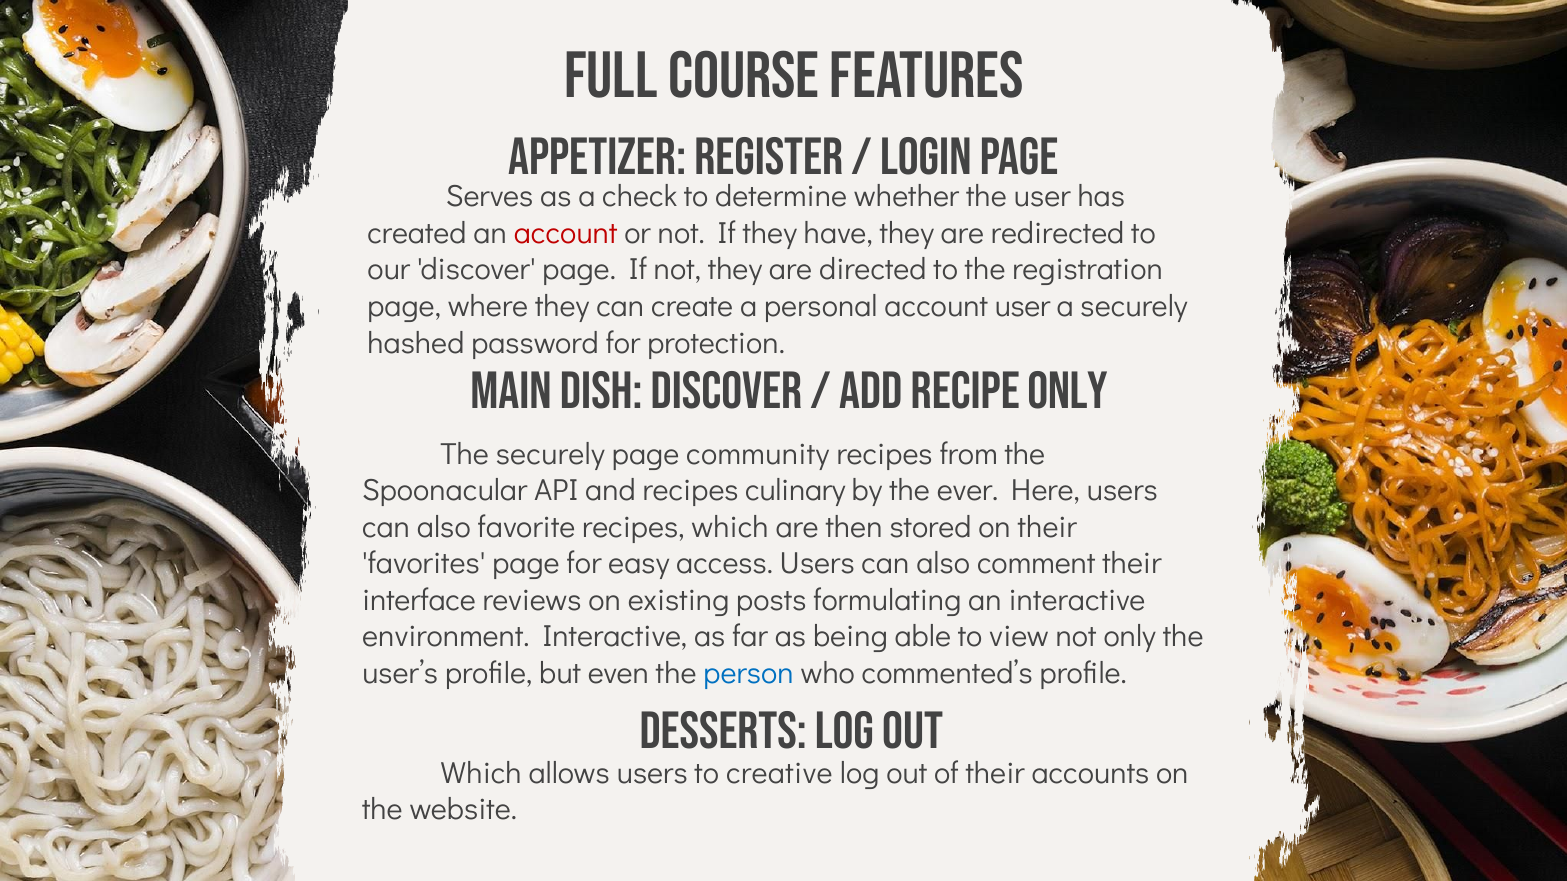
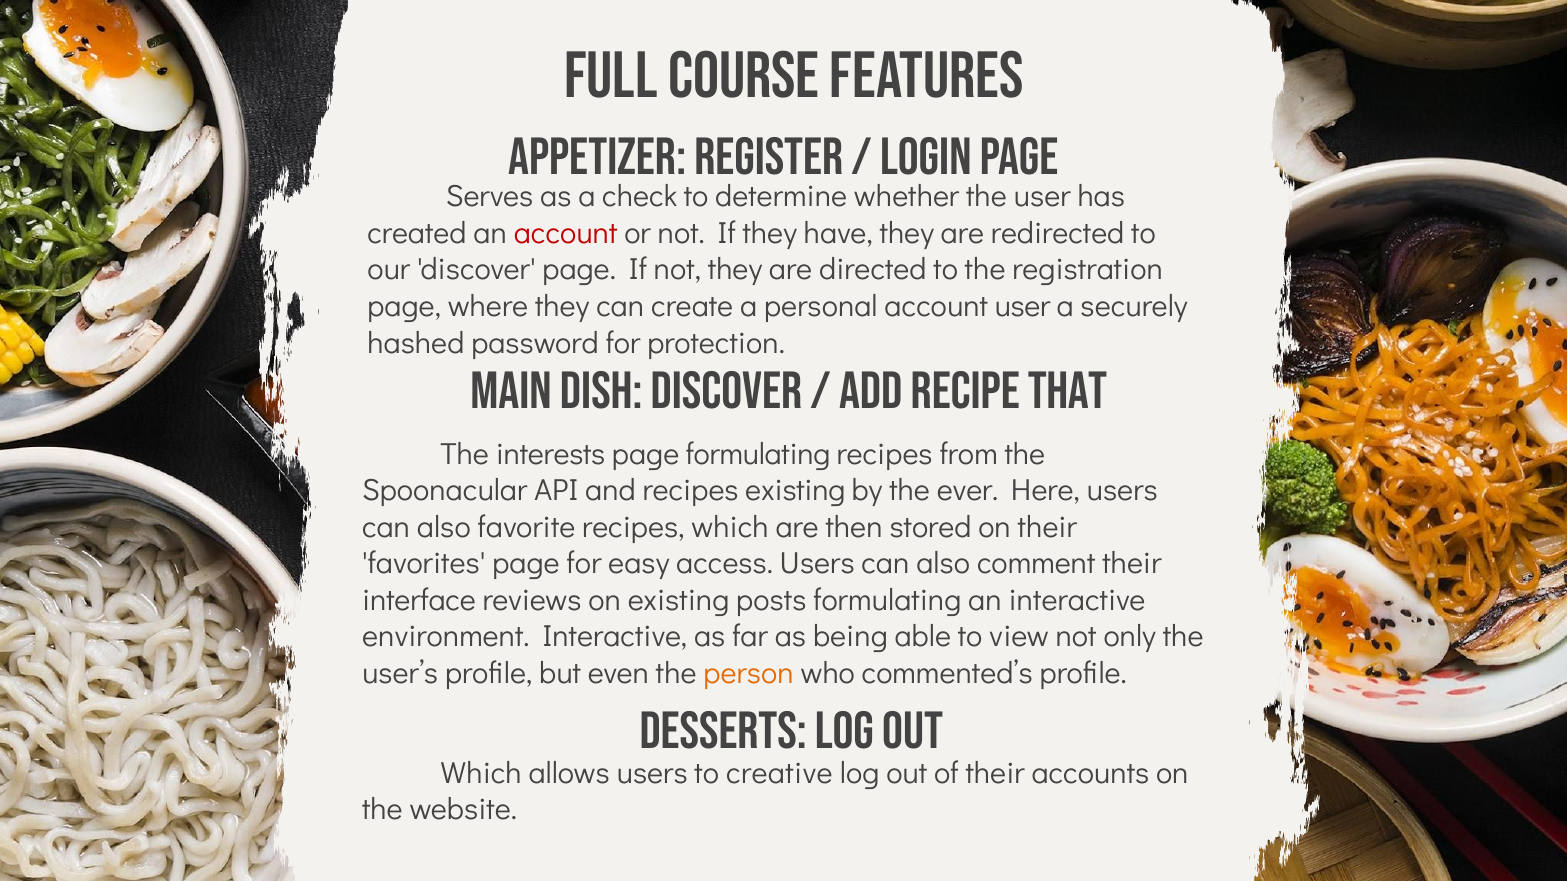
recipe only: only -> that (1068, 392)
The securely: securely -> interests (551, 454)
page community: community -> formulating (758, 454)
recipes culinary: culinary -> existing (795, 491)
person colour: blue -> orange (749, 674)
